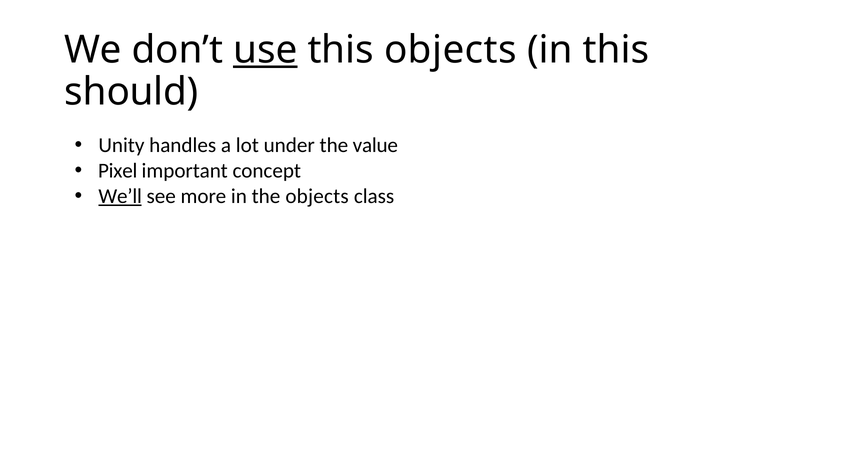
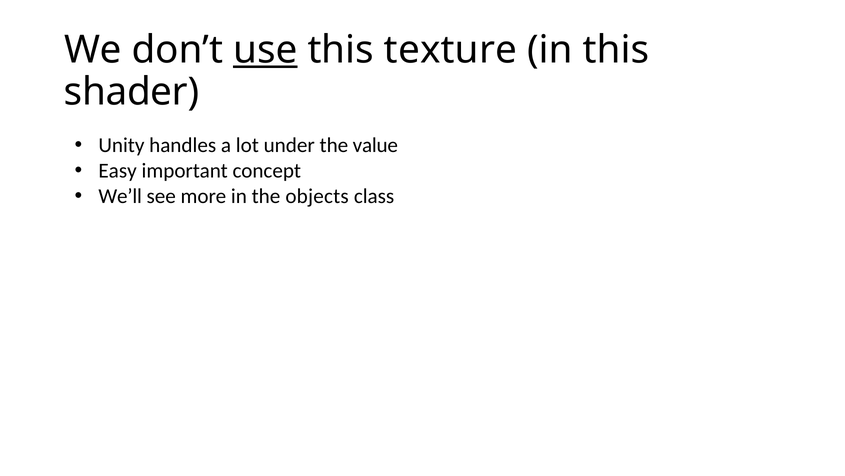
this objects: objects -> texture (450, 50)
should: should -> shader (132, 92)
Pixel: Pixel -> Easy (118, 171)
We’ll underline: present -> none (120, 196)
